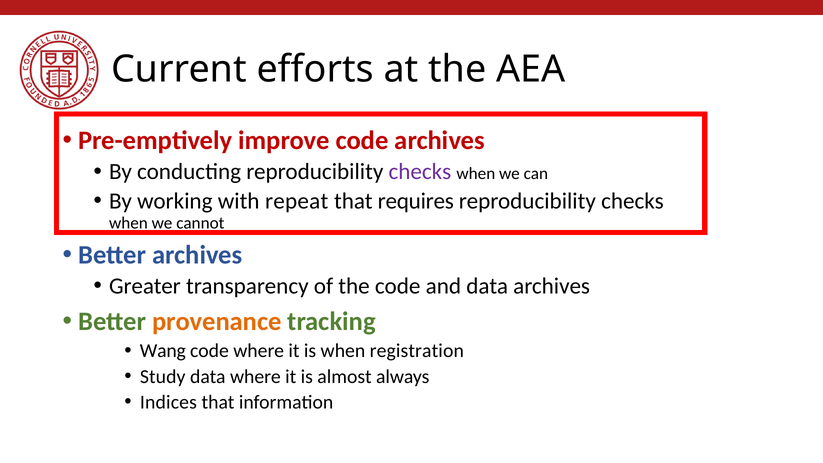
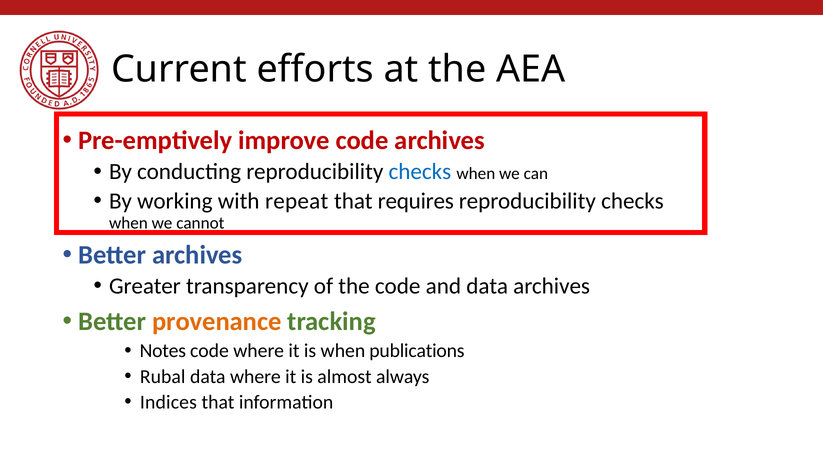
checks colour: purple -> blue (420, 172)
Wang: Wang -> Notes (163, 351)
registration: registration -> publications (417, 351)
Study: Study -> Rubal (163, 376)
